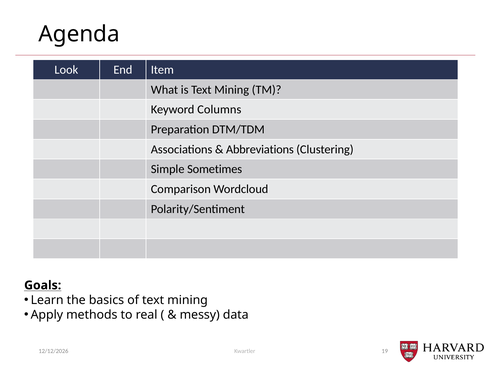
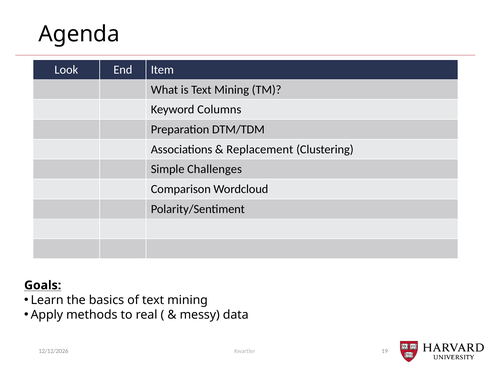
Abbreviations: Abbreviations -> Replacement (260, 149)
Sometimes: Sometimes -> Challenges (215, 169)
